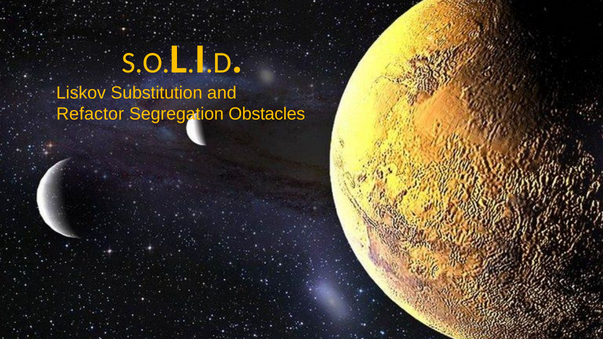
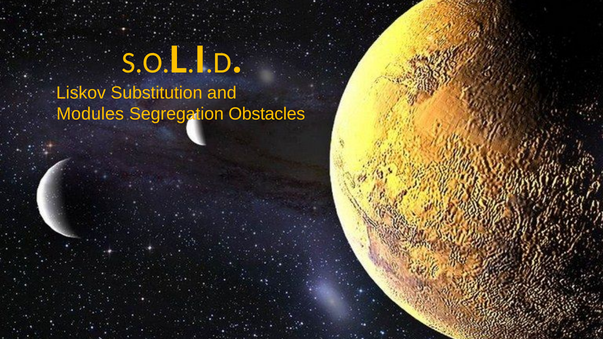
Refactor: Refactor -> Modules (90, 114)
